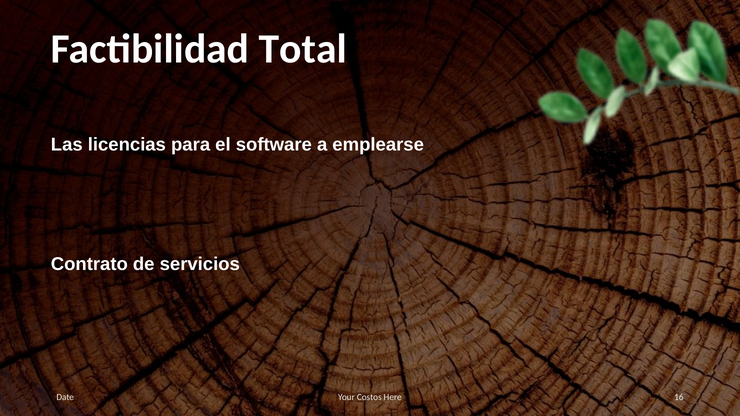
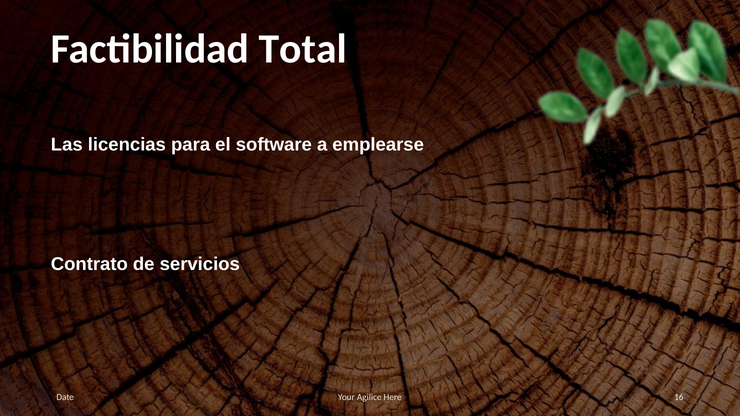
Costos: Costos -> Agilice (369, 397)
